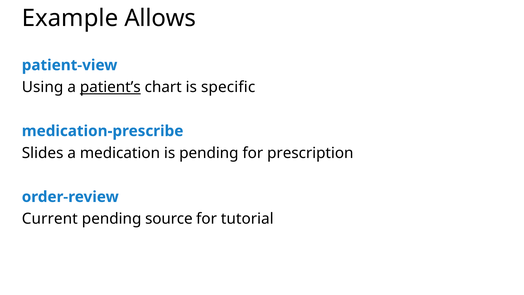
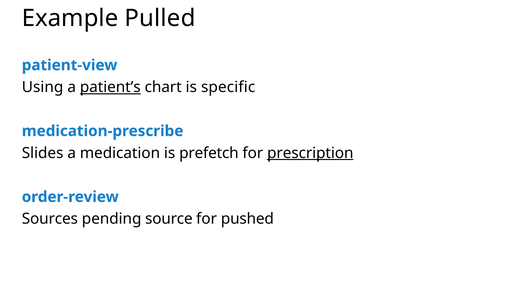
Allows: Allows -> Pulled (160, 18)
is pending: pending -> prefetch (209, 153)
prescription underline: none -> present (310, 153)
Current: Current -> Sources (50, 219)
tutorial: tutorial -> pushed (247, 219)
